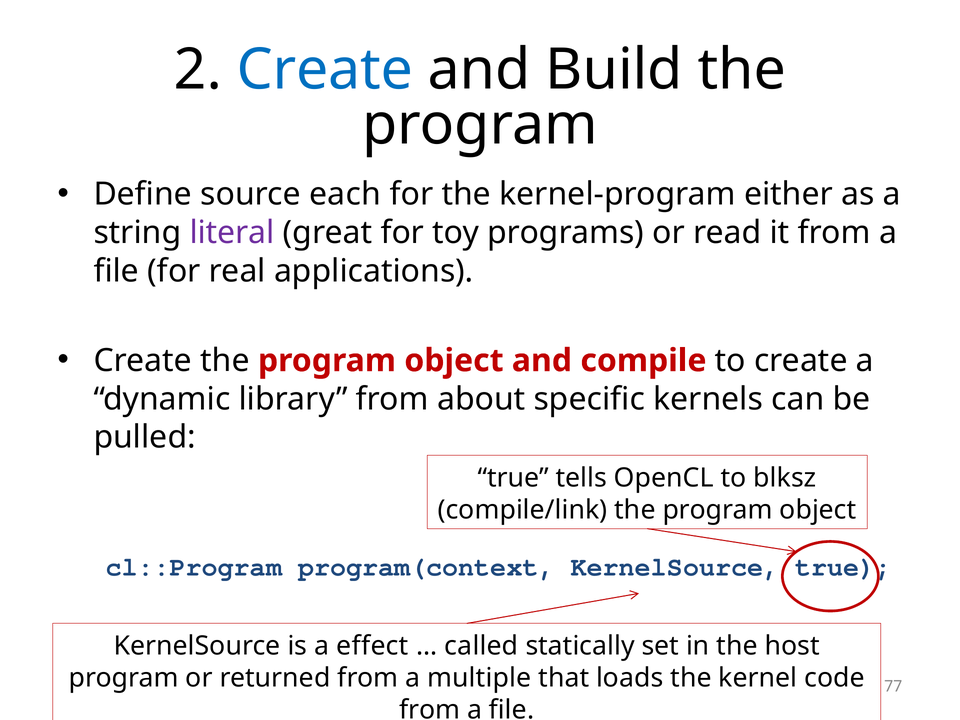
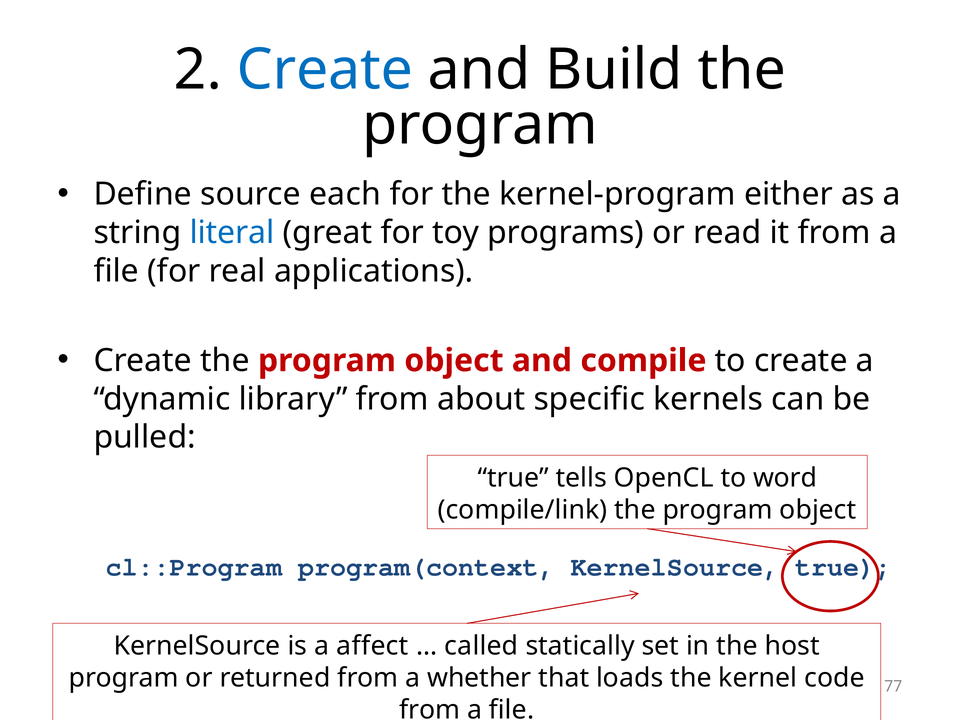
literal colour: purple -> blue (232, 233)
blksz: blksz -> word (785, 478)
effect: effect -> affect (373, 646)
multiple: multiple -> whether (479, 678)
